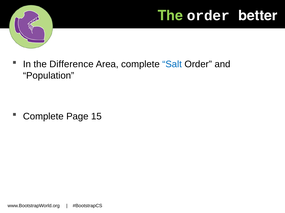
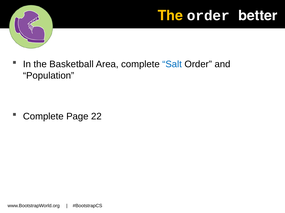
The colour: light green -> yellow (170, 16)
Difference: Difference -> Basketball (71, 64)
15: 15 -> 22 (96, 117)
